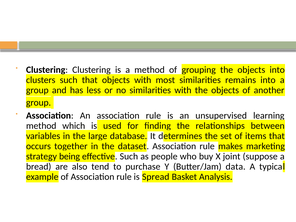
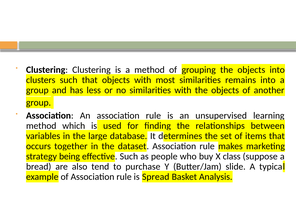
joint: joint -> class (232, 156)
data: data -> slide (236, 167)
